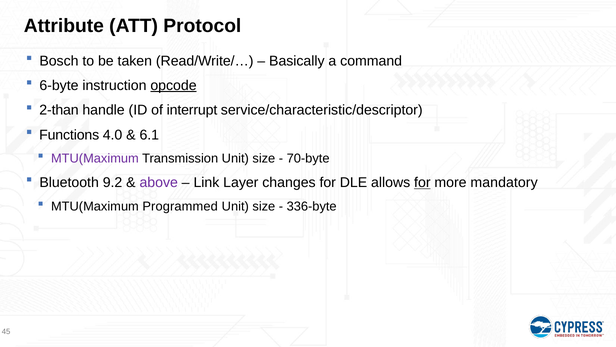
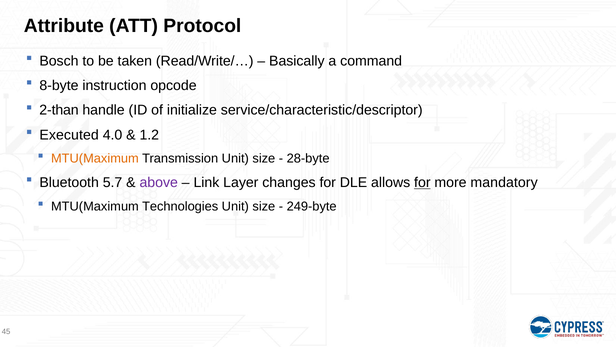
6-byte: 6-byte -> 8-byte (59, 85)
opcode underline: present -> none (174, 85)
interrupt: interrupt -> initialize (192, 110)
Functions: Functions -> Executed (69, 135)
6.1: 6.1 -> 1.2 (149, 135)
MTU(Maximum colour: purple -> orange (95, 158)
70-byte: 70-byte -> 28-byte (308, 158)
9.2: 9.2 -> 5.7 (113, 182)
Programmed: Programmed -> Technologies (180, 206)
336-byte: 336-byte -> 249-byte (312, 206)
